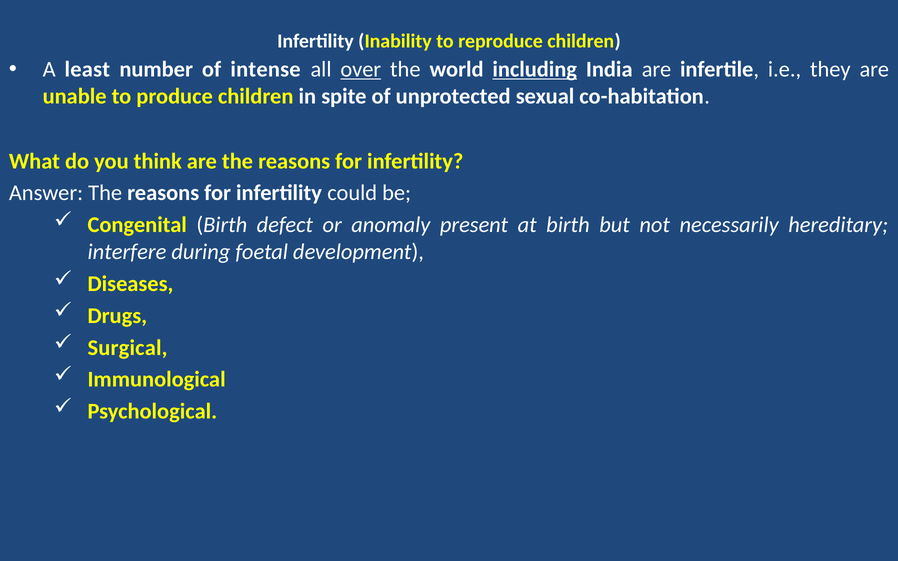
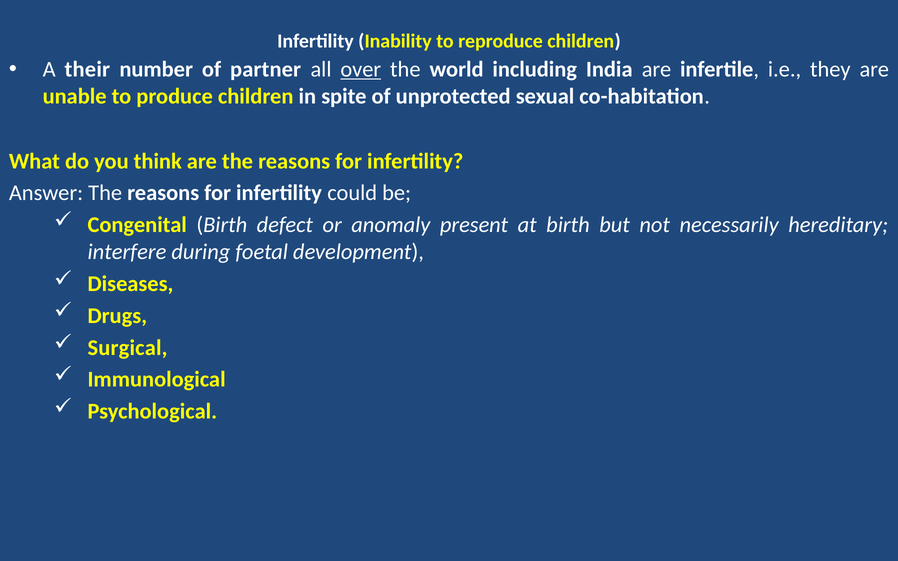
least: least -> their (87, 69)
intense: intense -> partner (266, 69)
including underline: present -> none (535, 69)
